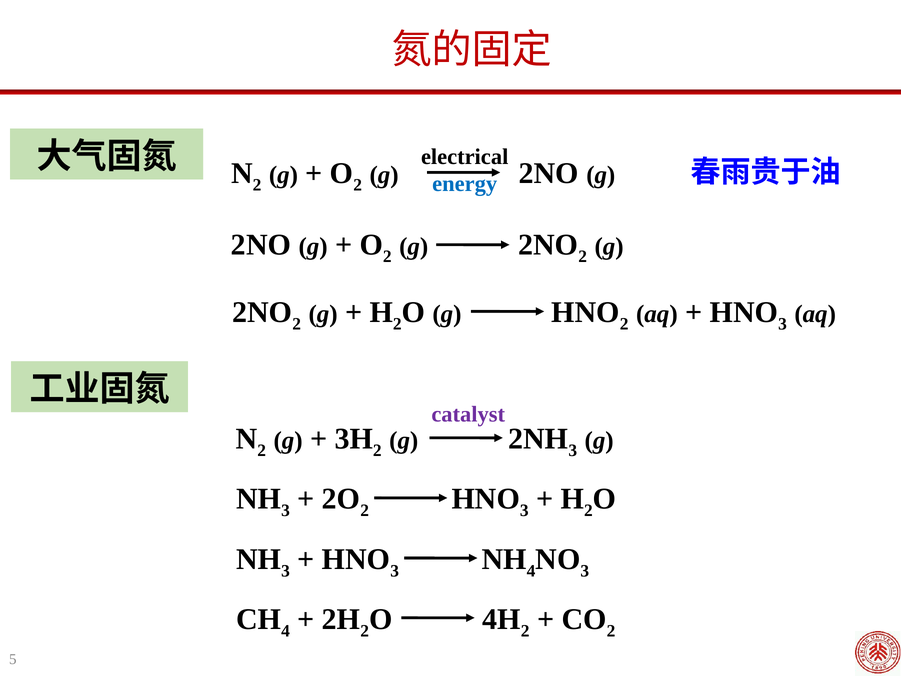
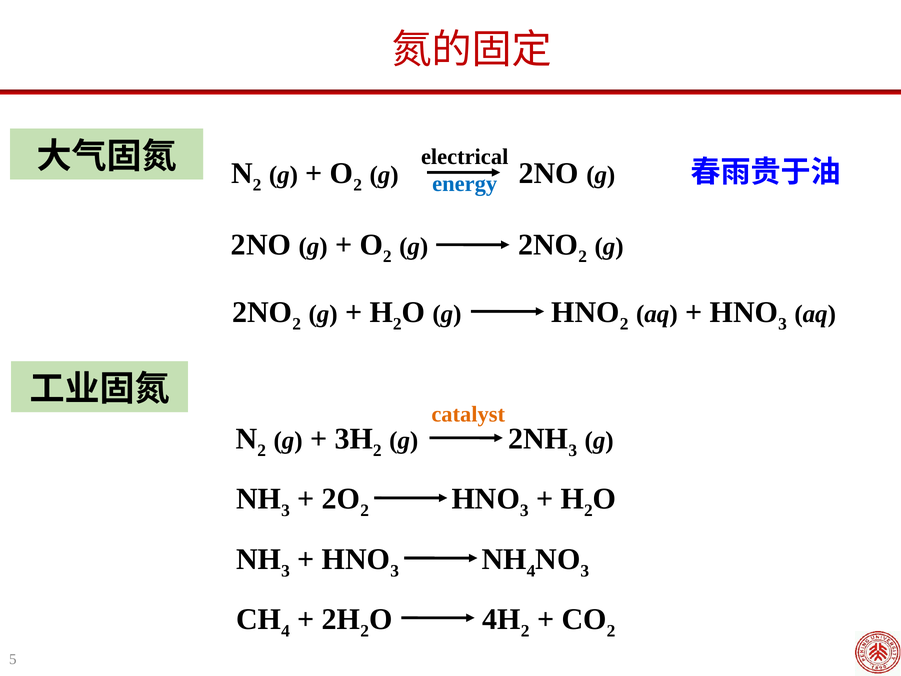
catalyst colour: purple -> orange (468, 414)
